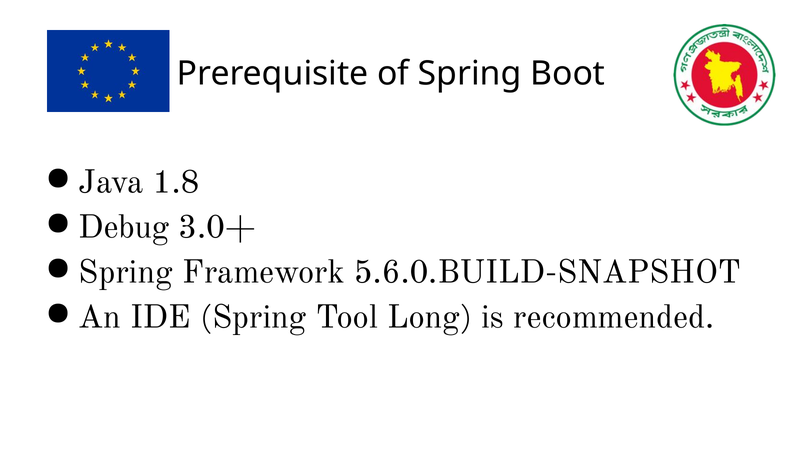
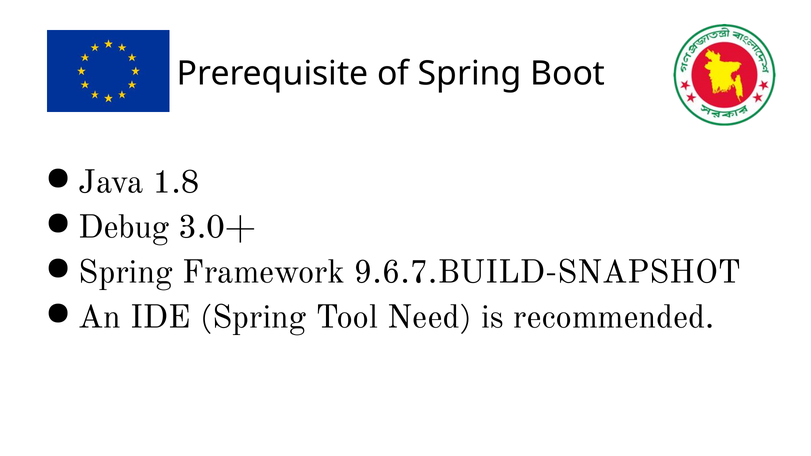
5.6.0.BUILD-SNAPSHOT: 5.6.0.BUILD-SNAPSHOT -> 9.6.7.BUILD-SNAPSHOT (547, 272)
Long: Long -> Need (429, 317)
